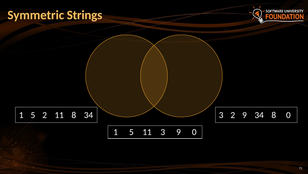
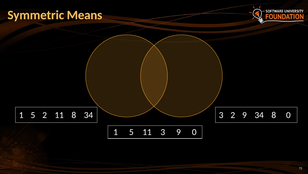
Strings: Strings -> Means (85, 15)
